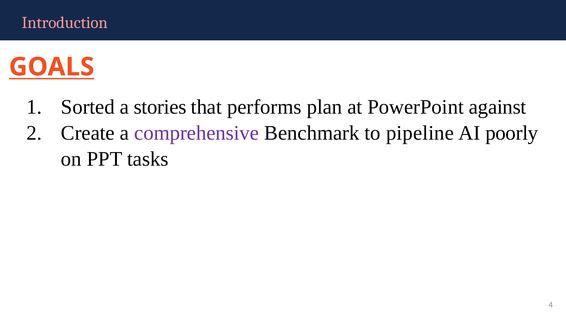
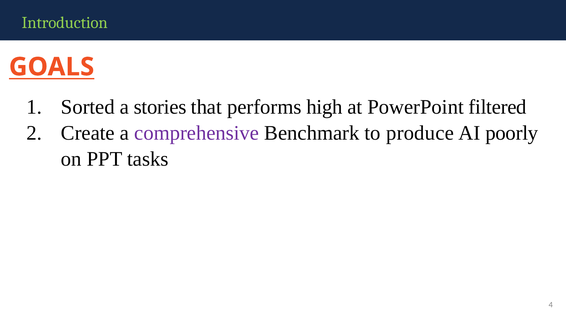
Introduction colour: pink -> light green (65, 23)
plan: plan -> high (325, 107)
against: against -> filtered (498, 107)
pipeline: pipeline -> produce (420, 133)
